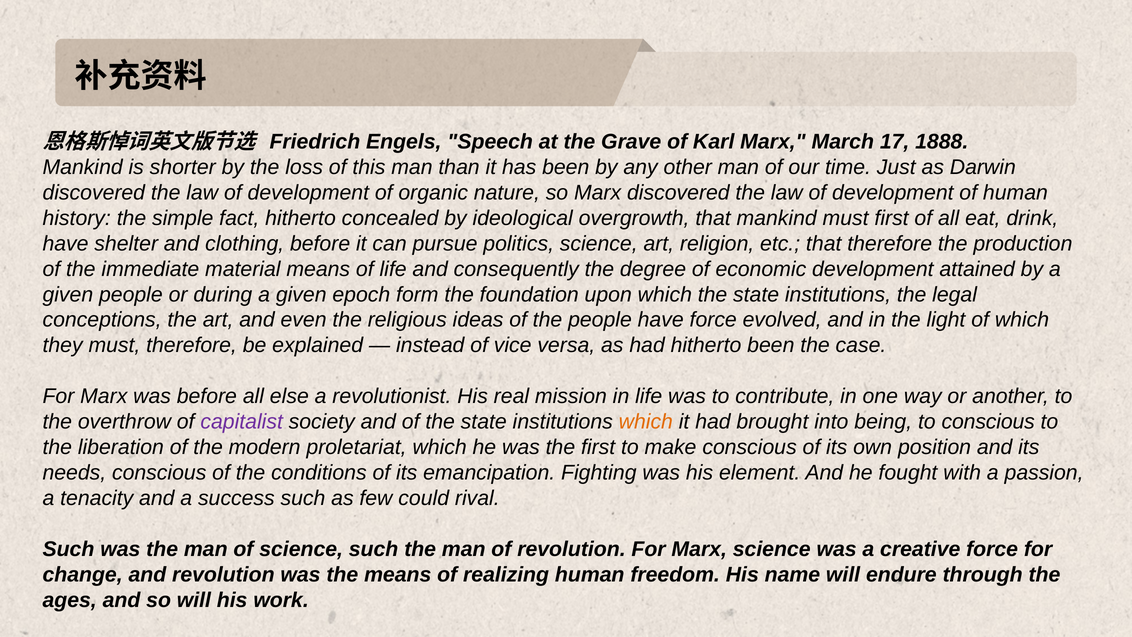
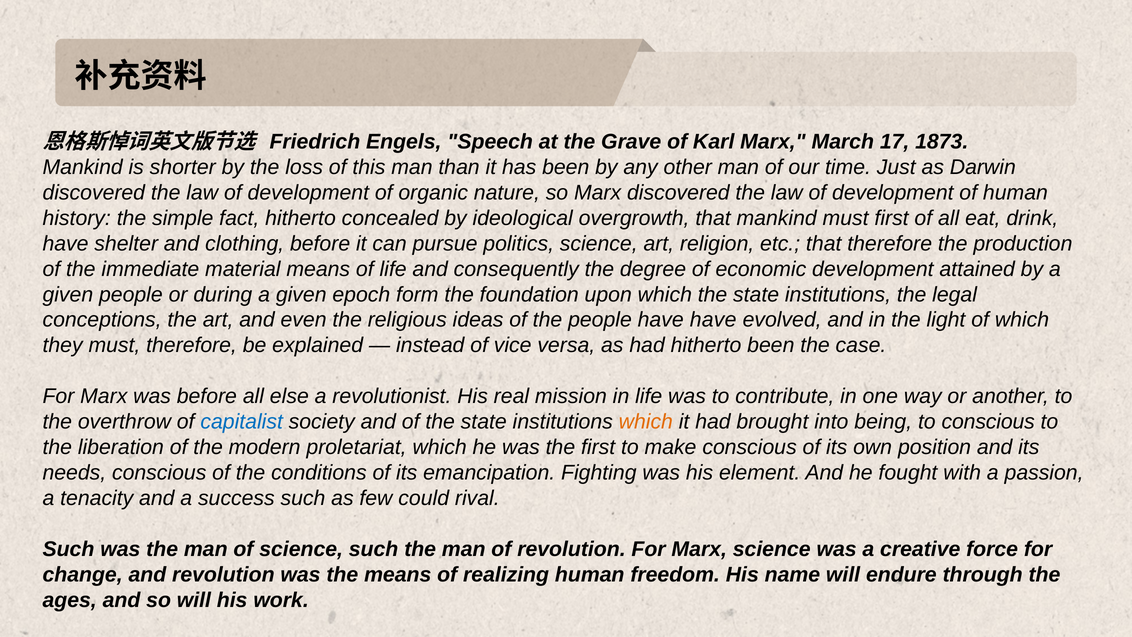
1888: 1888 -> 1873 (942, 142)
have force: force -> have (713, 320)
capitalist colour: purple -> blue (242, 422)
